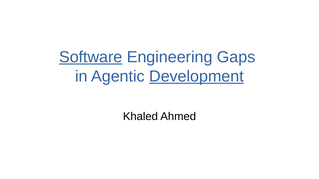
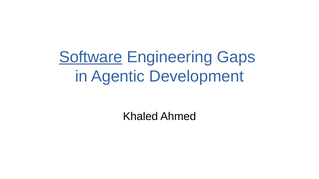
Development underline: present -> none (196, 77)
